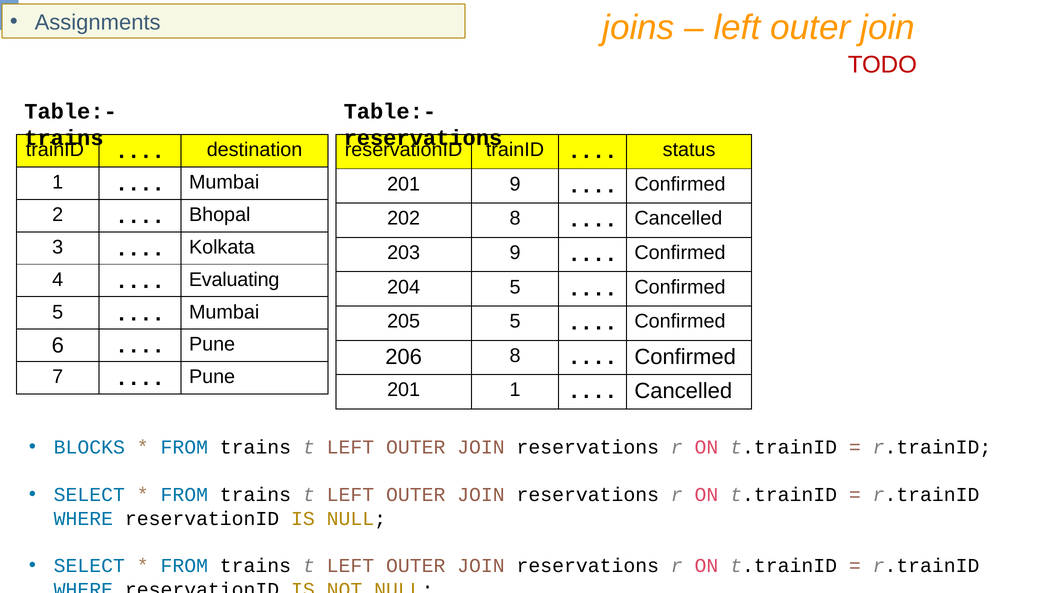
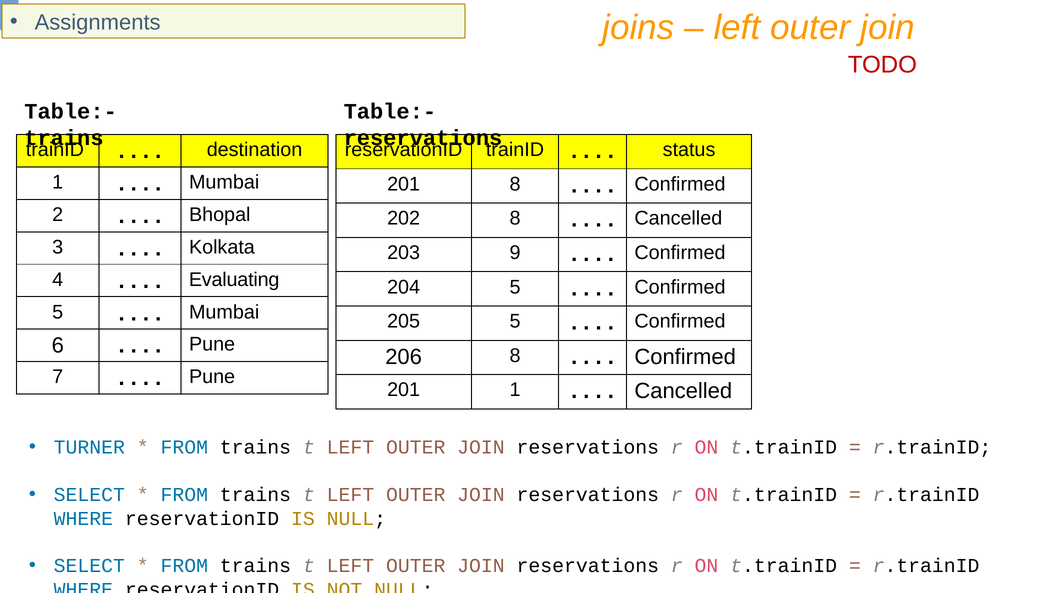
201 9: 9 -> 8 (515, 184)
BLOCKS: BLOCKS -> TURNER (89, 448)
